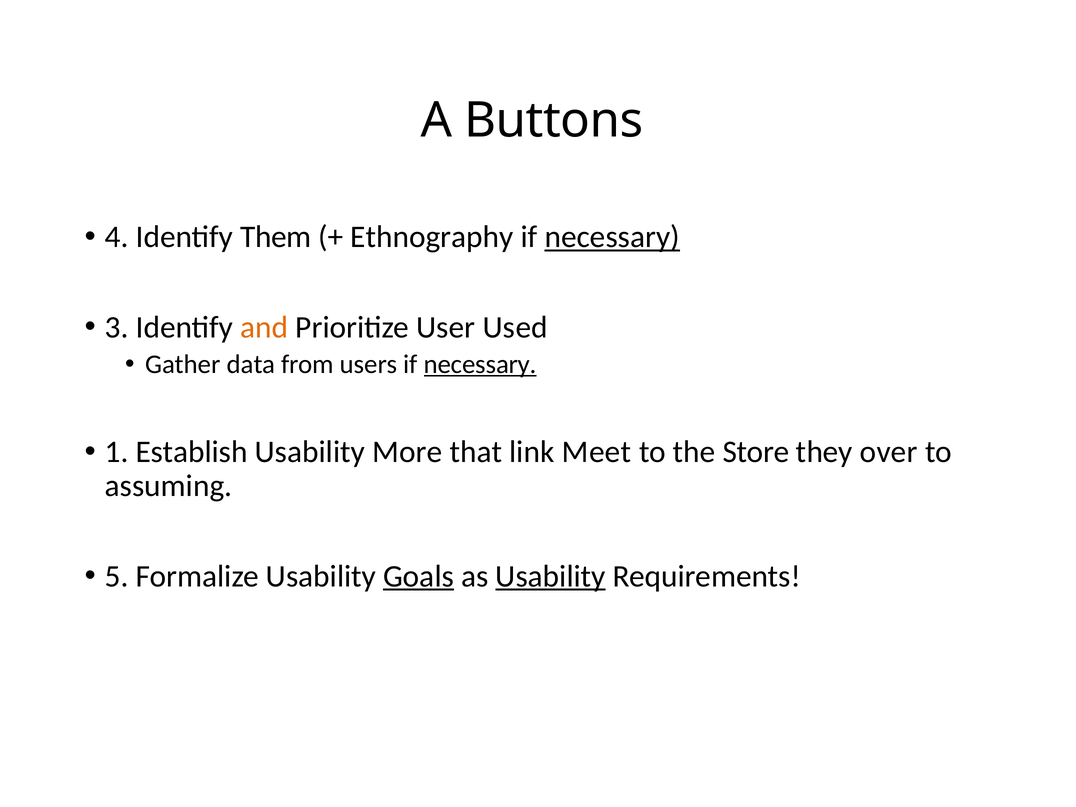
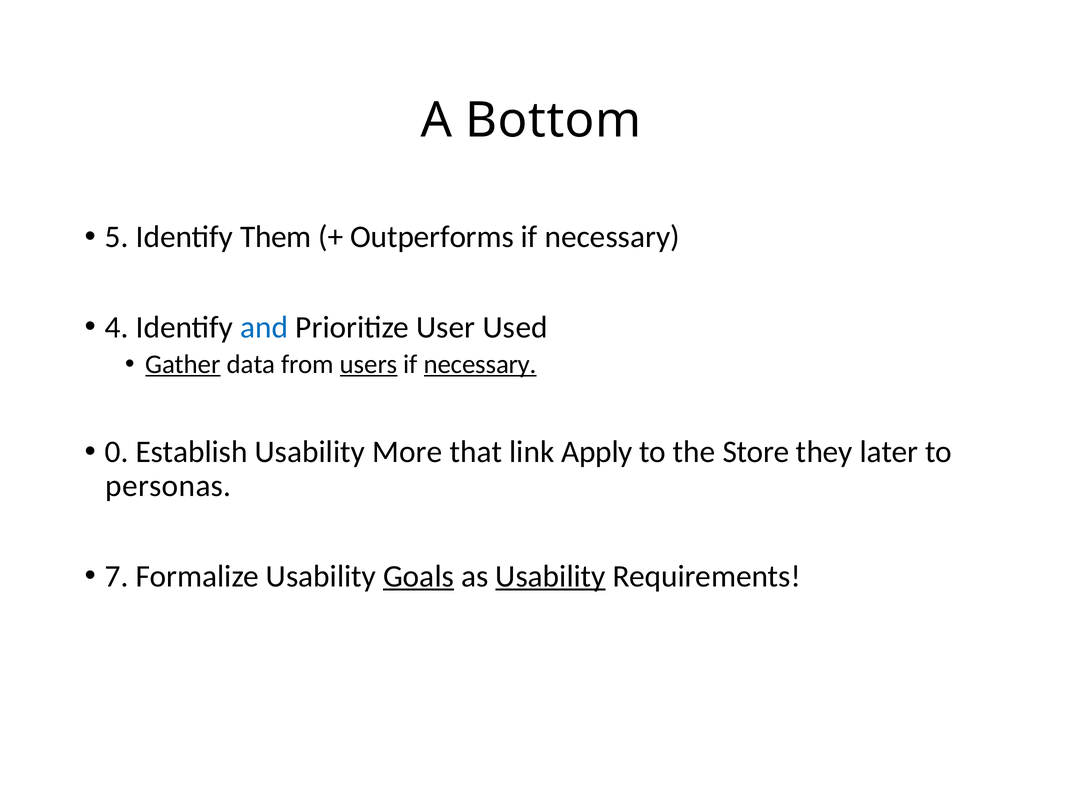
Buttons: Buttons -> Bottom (553, 121)
4: 4 -> 5 (117, 237)
Ethnography: Ethnography -> Outperforms (432, 237)
necessary underline: present -> none (612, 237)
3: 3 -> 4 (117, 327)
and colour: orange -> blue (264, 327)
Gather underline: none -> present (183, 364)
users underline: none -> present (369, 364)
1: 1 -> 0 (117, 452)
Meet: Meet -> Apply (597, 452)
over: over -> later (889, 452)
assuming: assuming -> personas (168, 486)
5: 5 -> 7 (117, 576)
